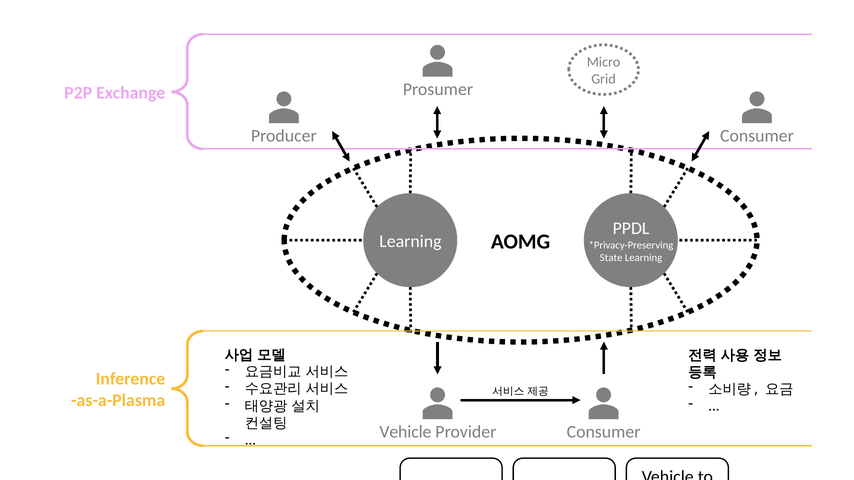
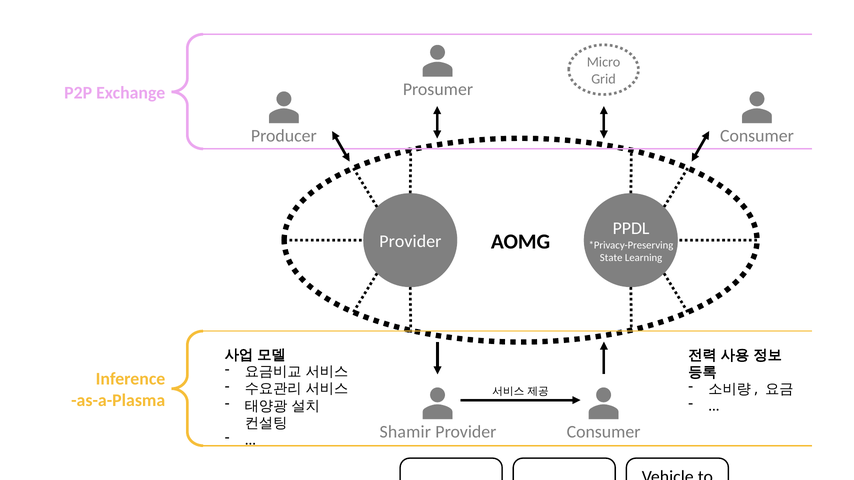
Learning: Learning -> Provider (410, 242)
Vehicle: Vehicle -> Shamir (405, 432)
